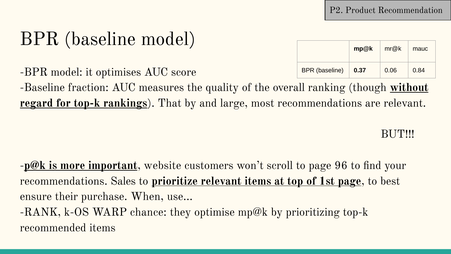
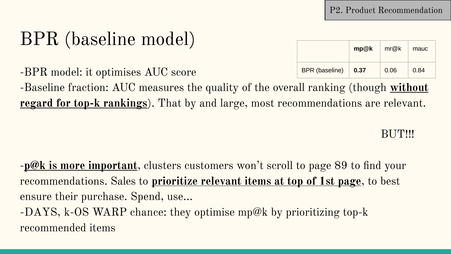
website: website -> clusters (163, 165)
96: 96 -> 89 (341, 165)
When: When -> Spend (147, 196)
RANK: RANK -> DAYS (40, 212)
